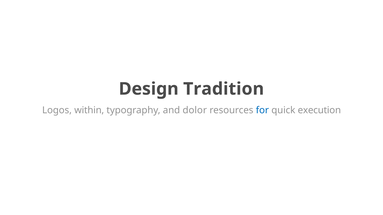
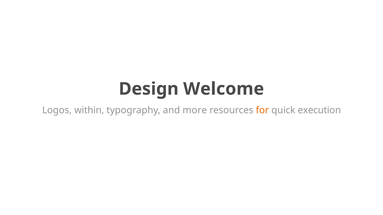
Tradition: Tradition -> Welcome (224, 89)
dolor: dolor -> more (195, 110)
for colour: blue -> orange (262, 110)
